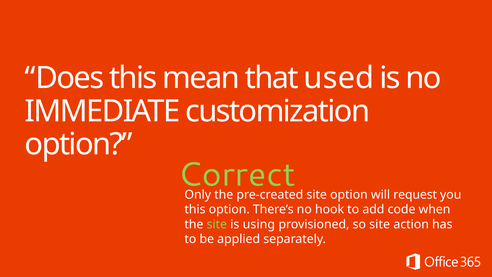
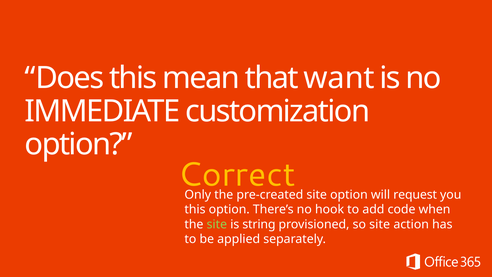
used: used -> want (339, 78)
Correct colour: light green -> yellow (237, 174)
using: using -> string (259, 224)
